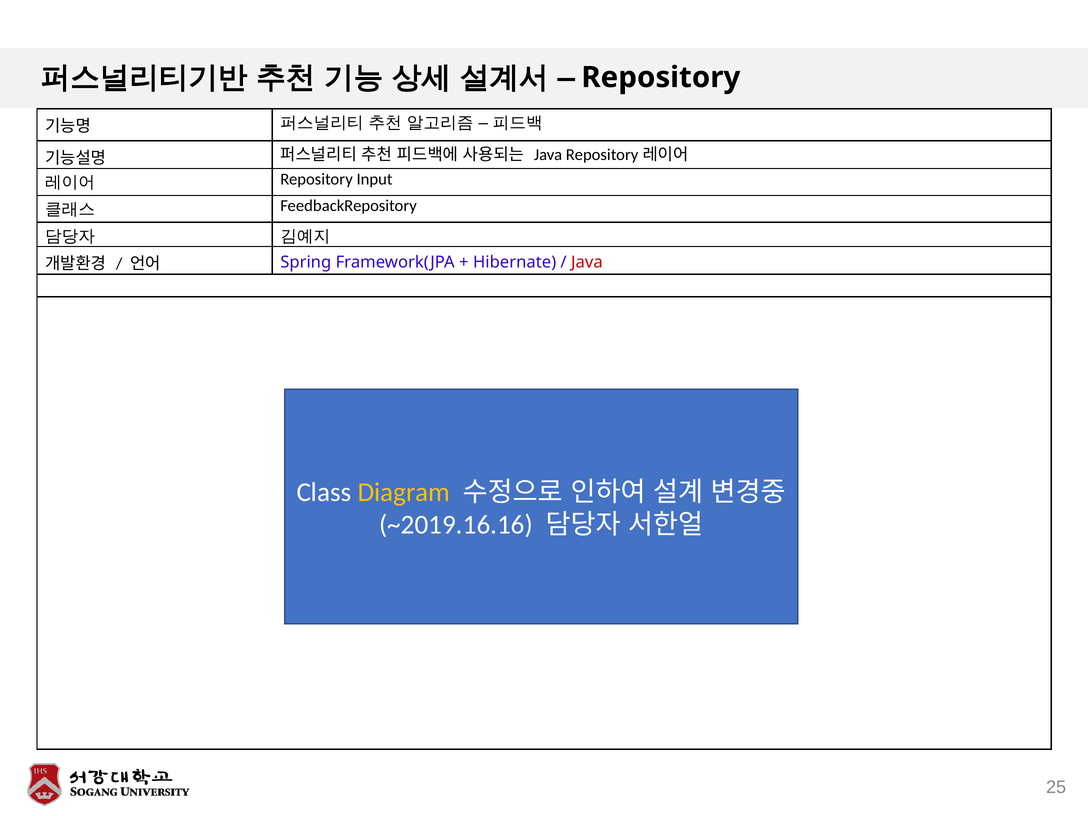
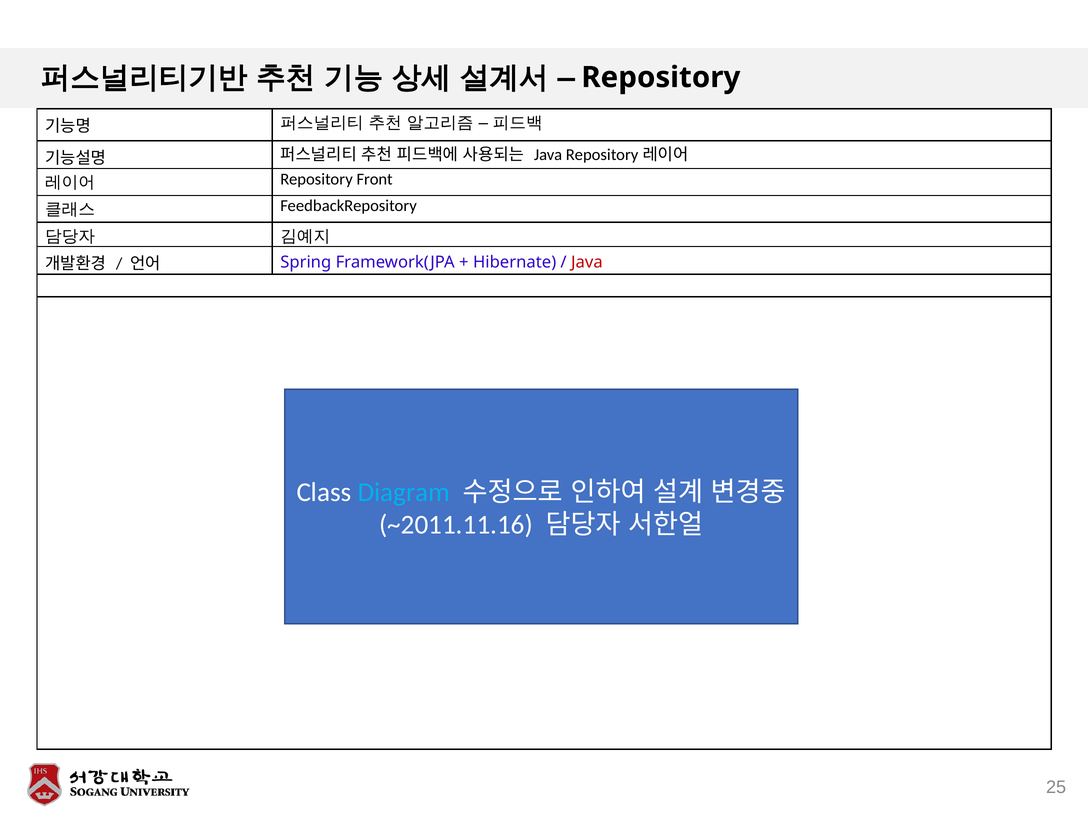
Input: Input -> Front (375, 179)
Diagram colour: yellow -> light blue (404, 492)
~2019.16.16: ~2019.16.16 -> ~2011.11.16 (456, 525)
